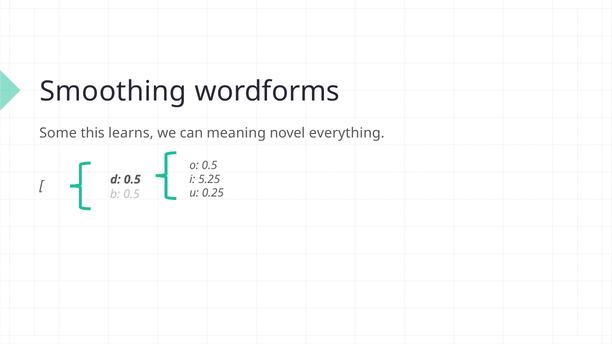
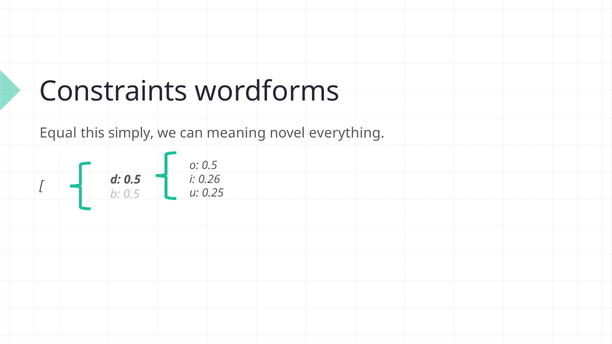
Smoothing: Smoothing -> Constraints (113, 92)
Some: Some -> Equal (58, 133)
learns: learns -> simply (131, 133)
5.25: 5.25 -> 0.26 (209, 179)
